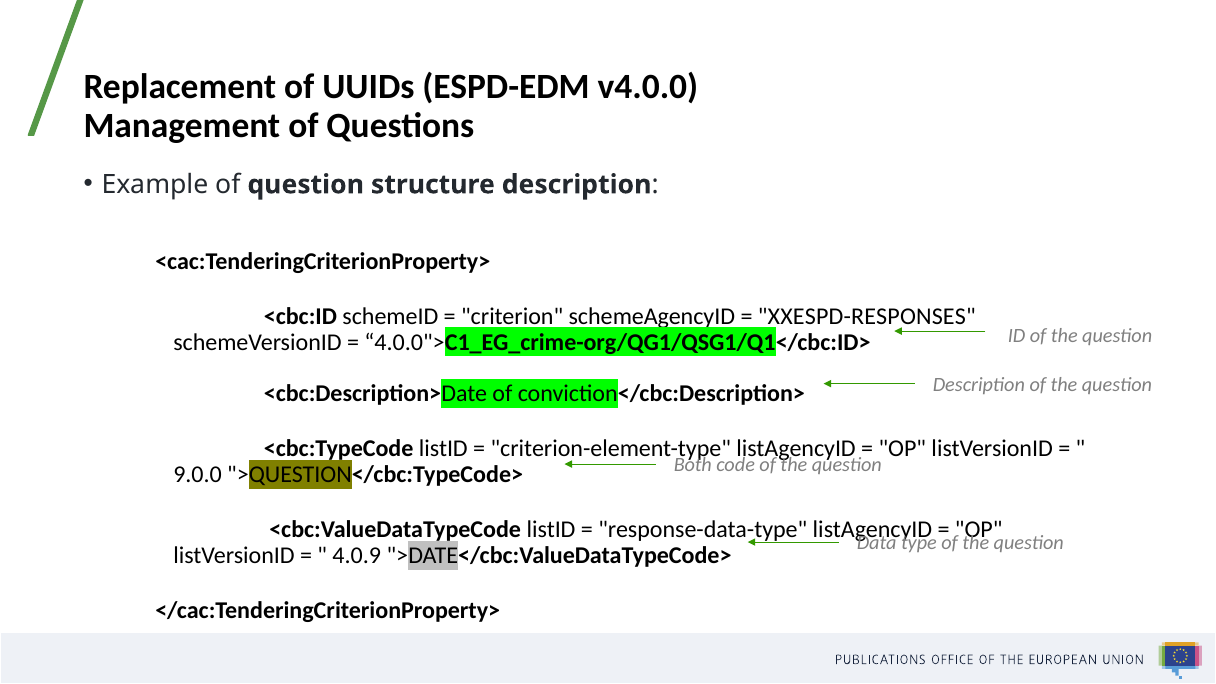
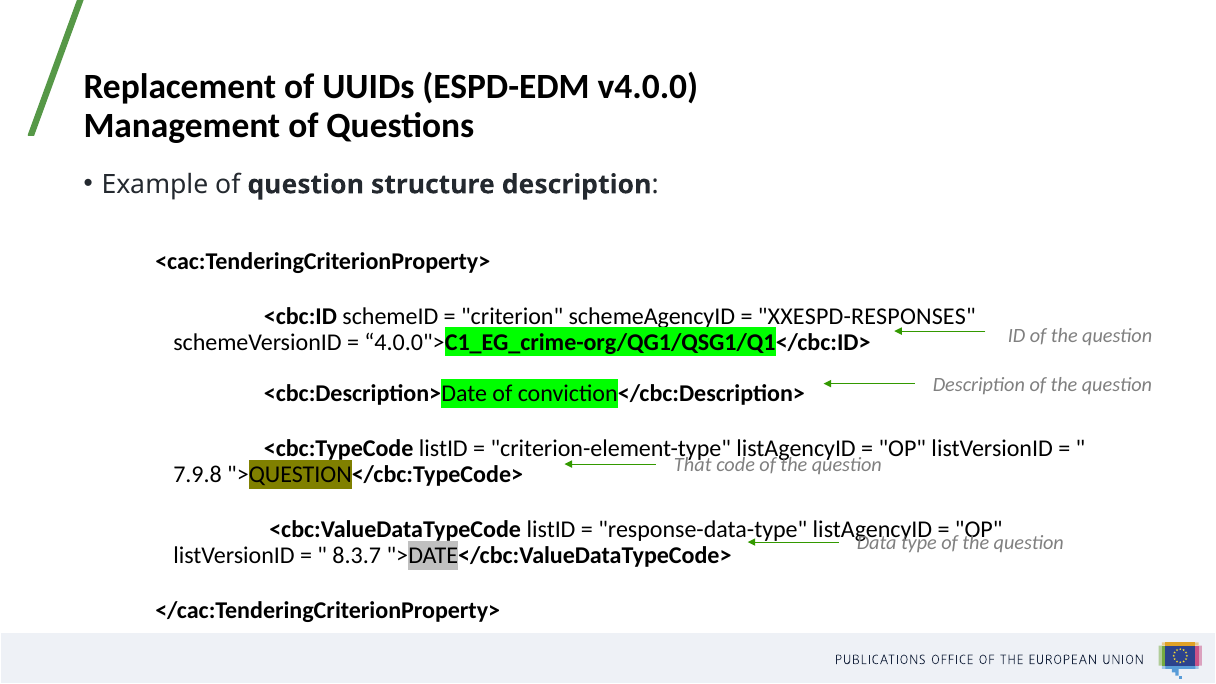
Both: Both -> That (693, 465)
9.0.0: 9.0.0 -> 7.9.8 (198, 475)
4.0.9: 4.0.9 -> 8.3.7 (357, 556)
